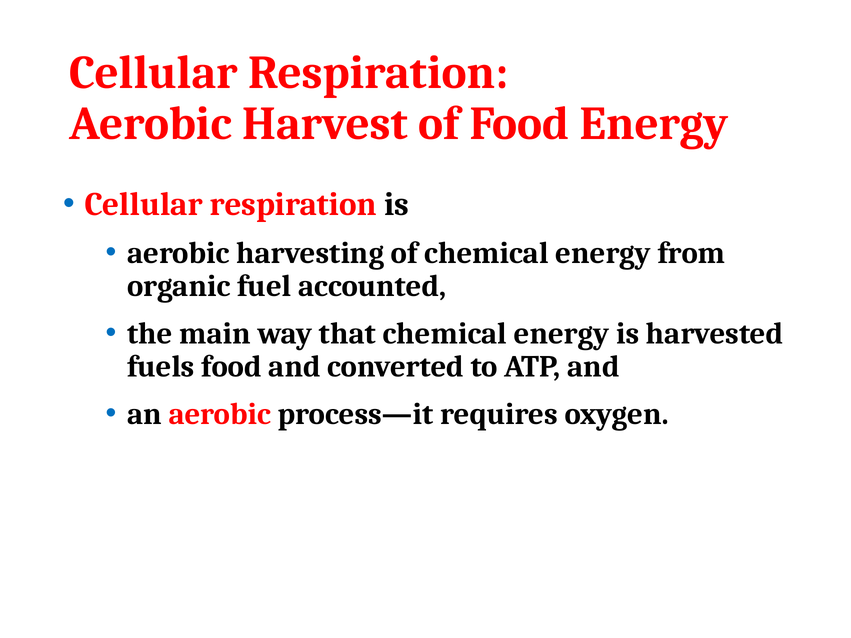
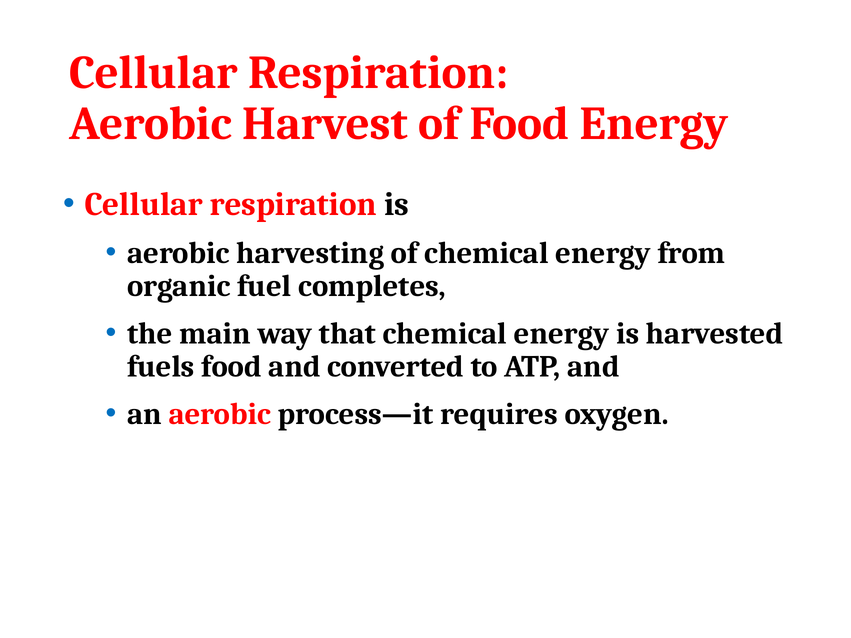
accounted: accounted -> completes (372, 286)
